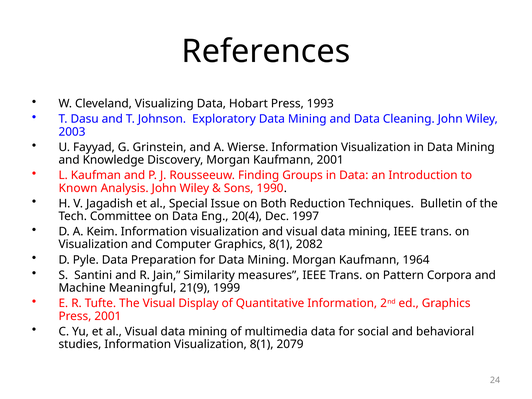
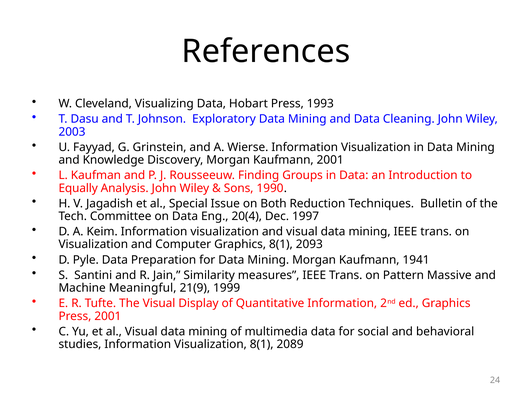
Known: Known -> Equally (78, 188)
2082: 2082 -> 2093 (309, 244)
1964: 1964 -> 1941 (416, 260)
Corpora: Corpora -> Massive (449, 275)
2079: 2079 -> 2089 (290, 344)
